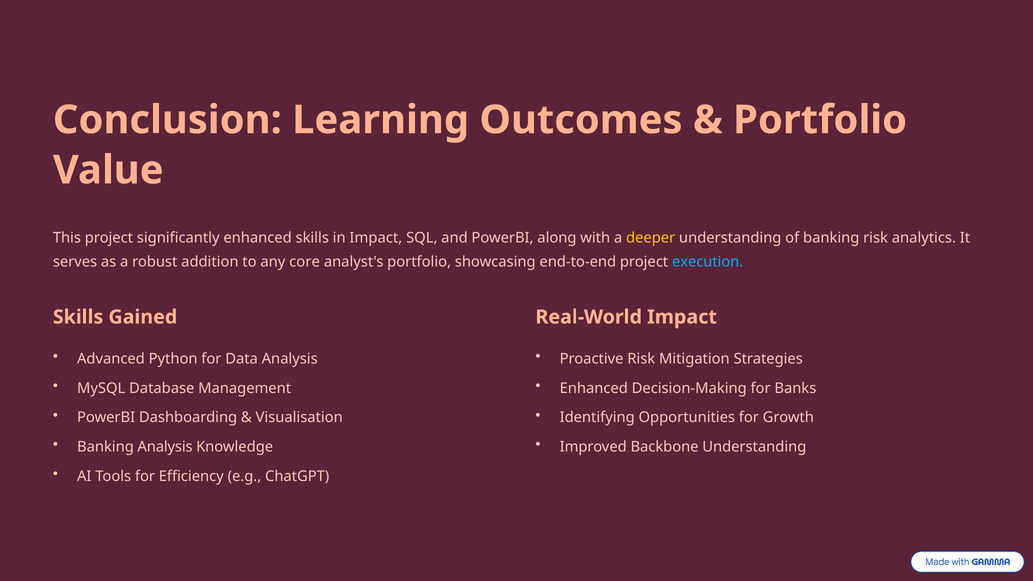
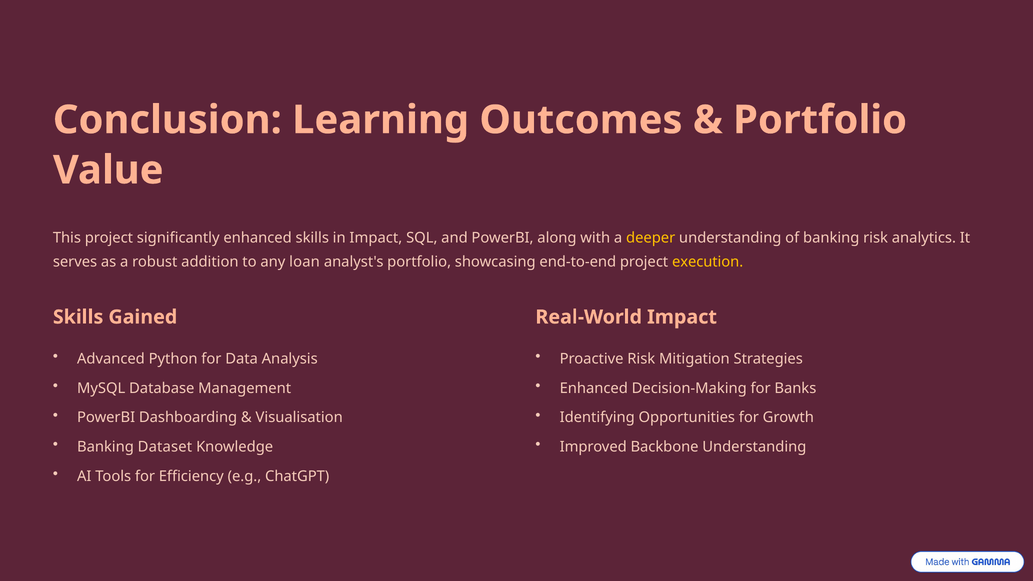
core: core -> loan (305, 262)
execution colour: light blue -> yellow (708, 262)
Banking Analysis: Analysis -> Dataset (165, 447)
